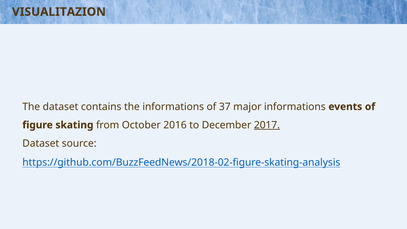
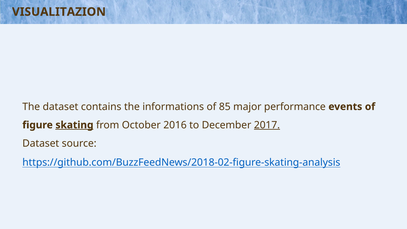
37: 37 -> 85 (225, 107)
major informations: informations -> performance (295, 107)
skating underline: none -> present (74, 125)
